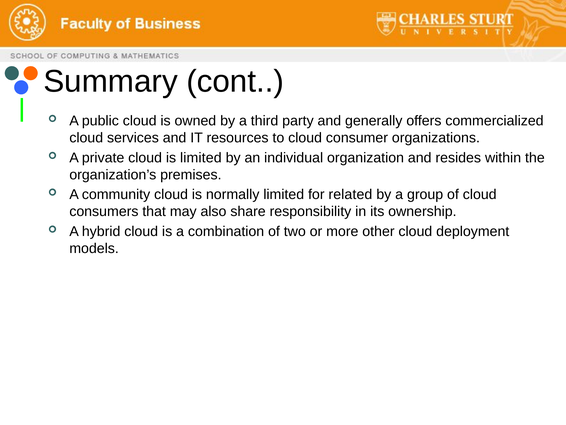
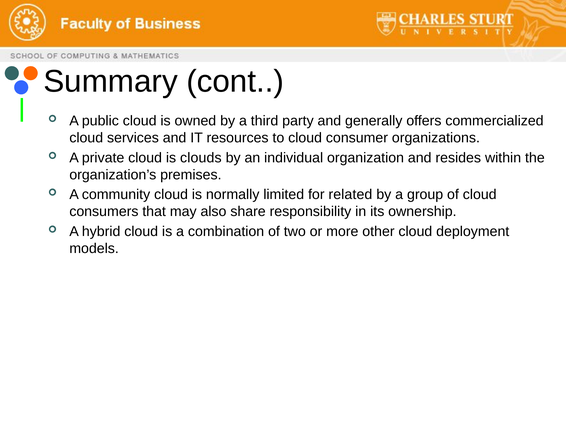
is limited: limited -> clouds (201, 158)
